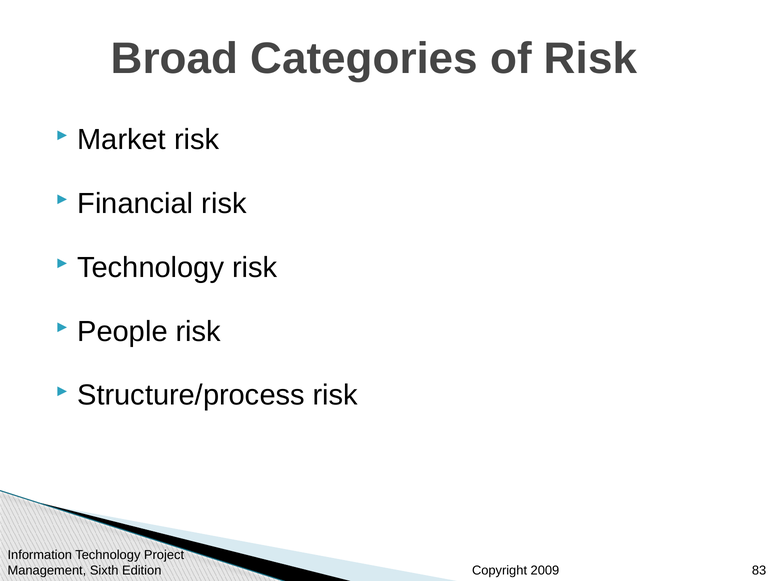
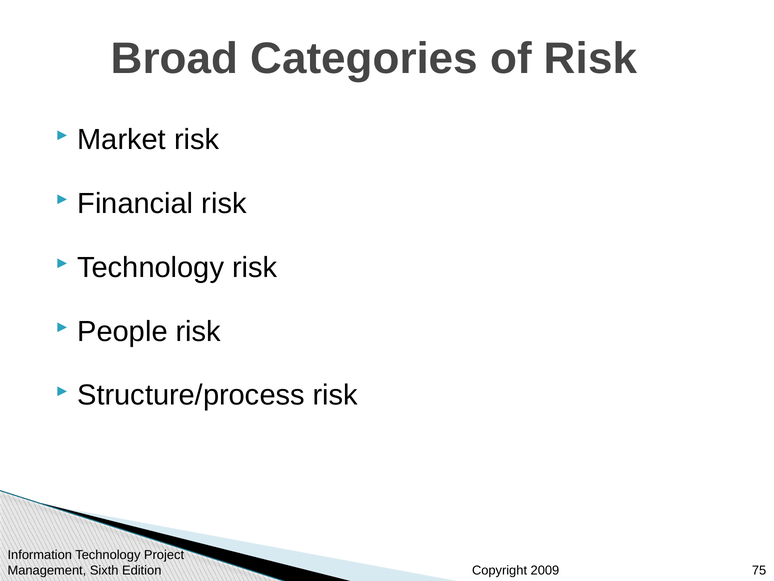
83: 83 -> 75 (759, 570)
